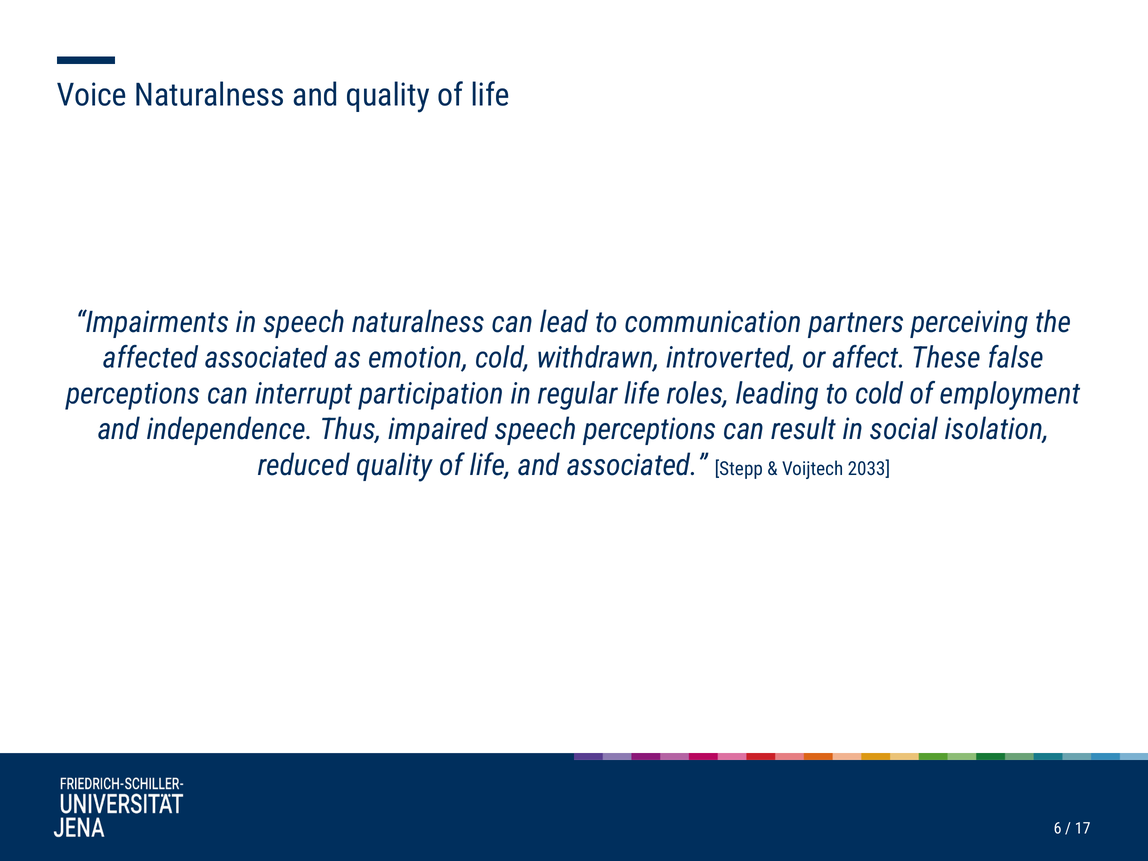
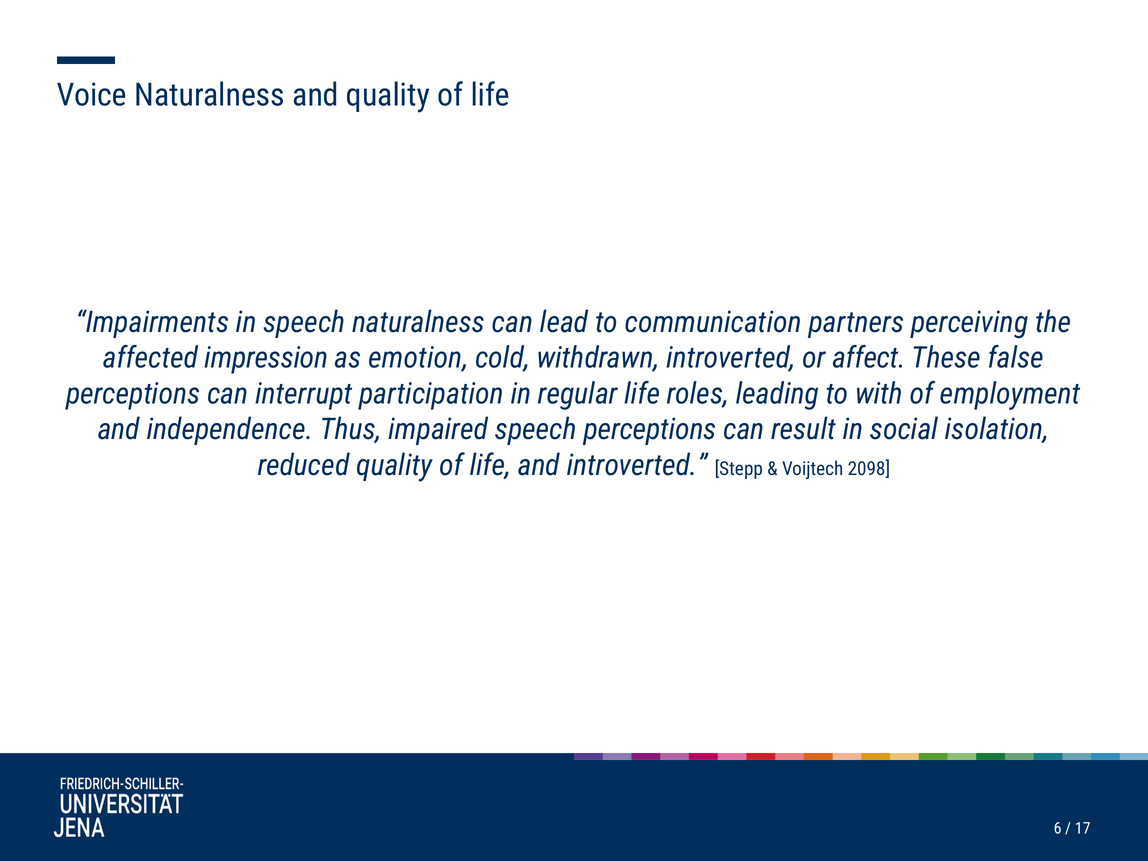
affected associated: associated -> impression (266, 358)
to cold: cold -> with (879, 394)
and associated: associated -> introverted (637, 465)
2033: 2033 -> 2098 (869, 469)
